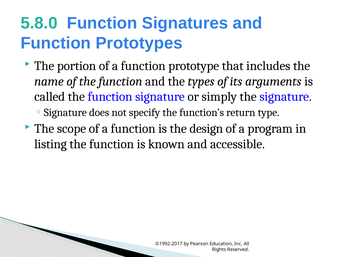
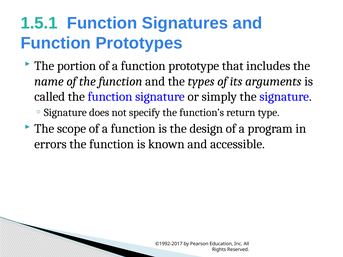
5.8.0: 5.8.0 -> 1.5.1 (39, 23)
listing: listing -> errors (50, 144)
